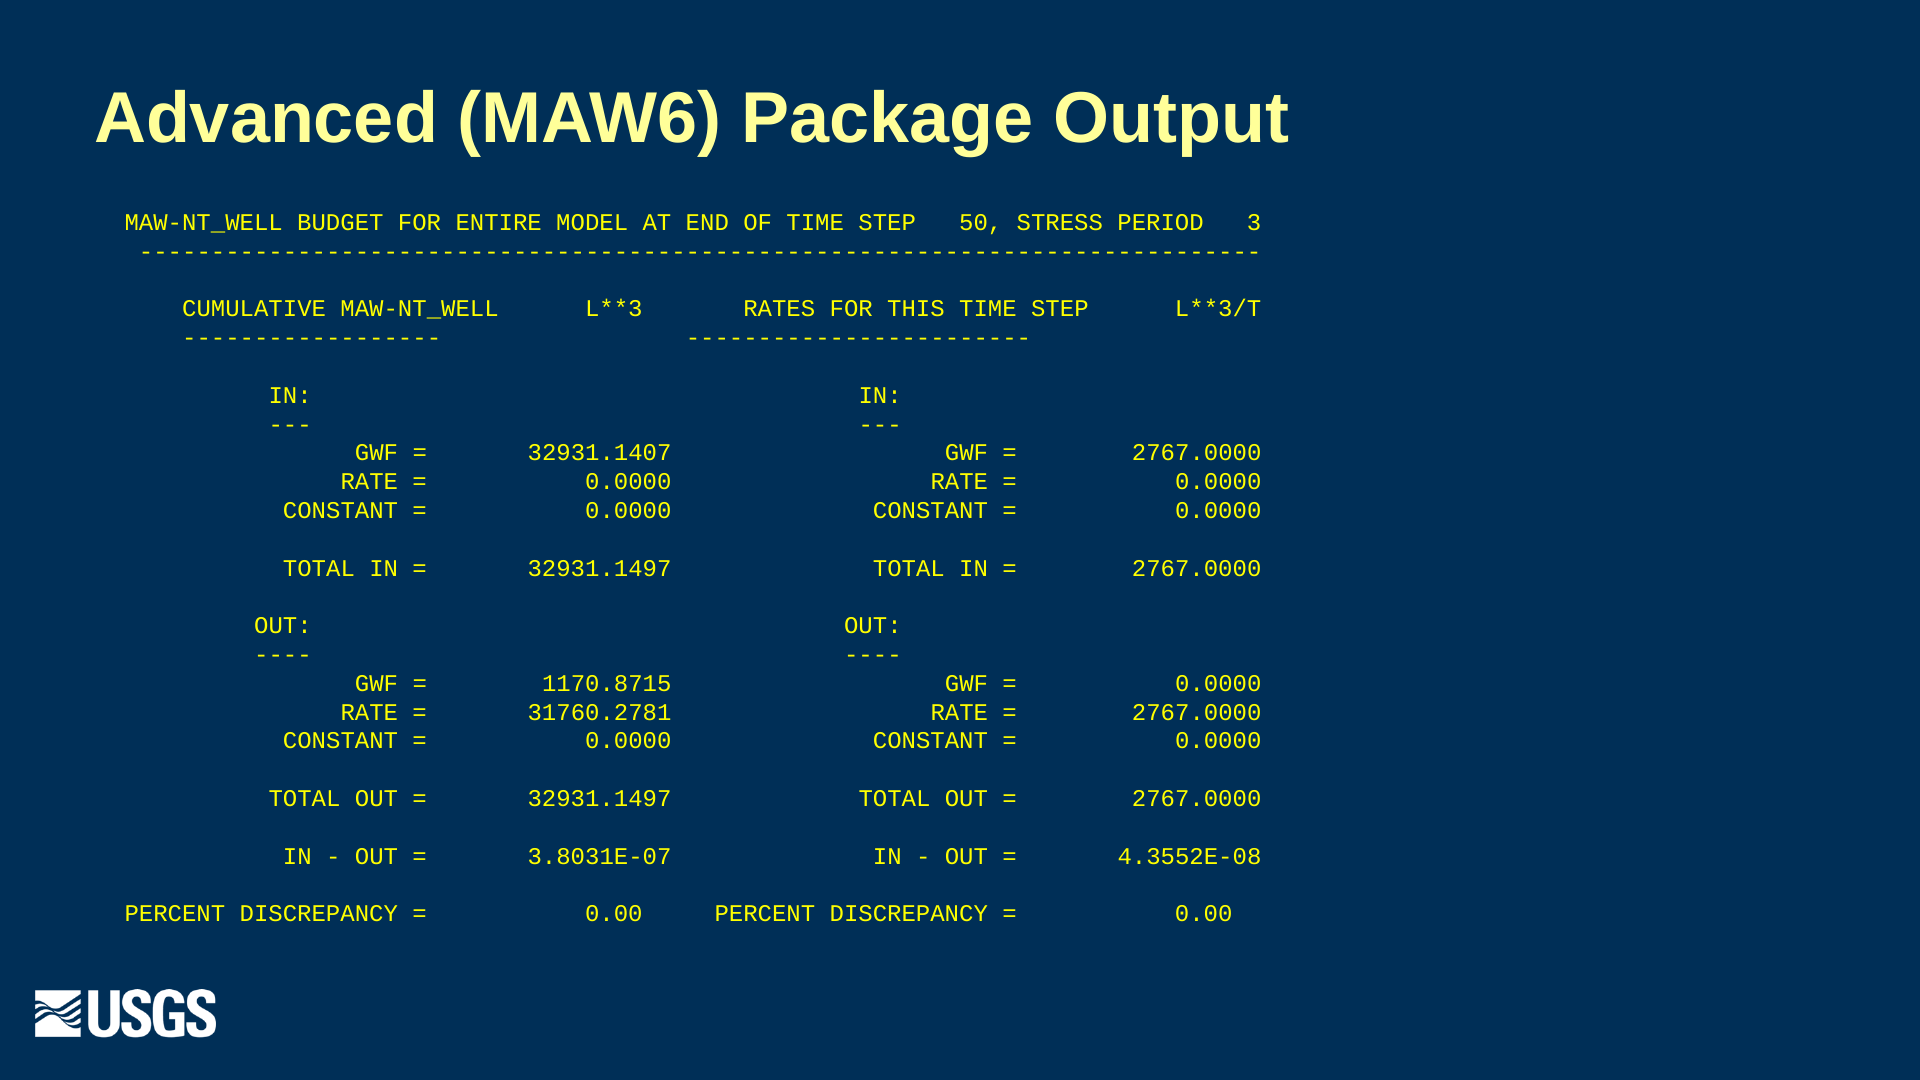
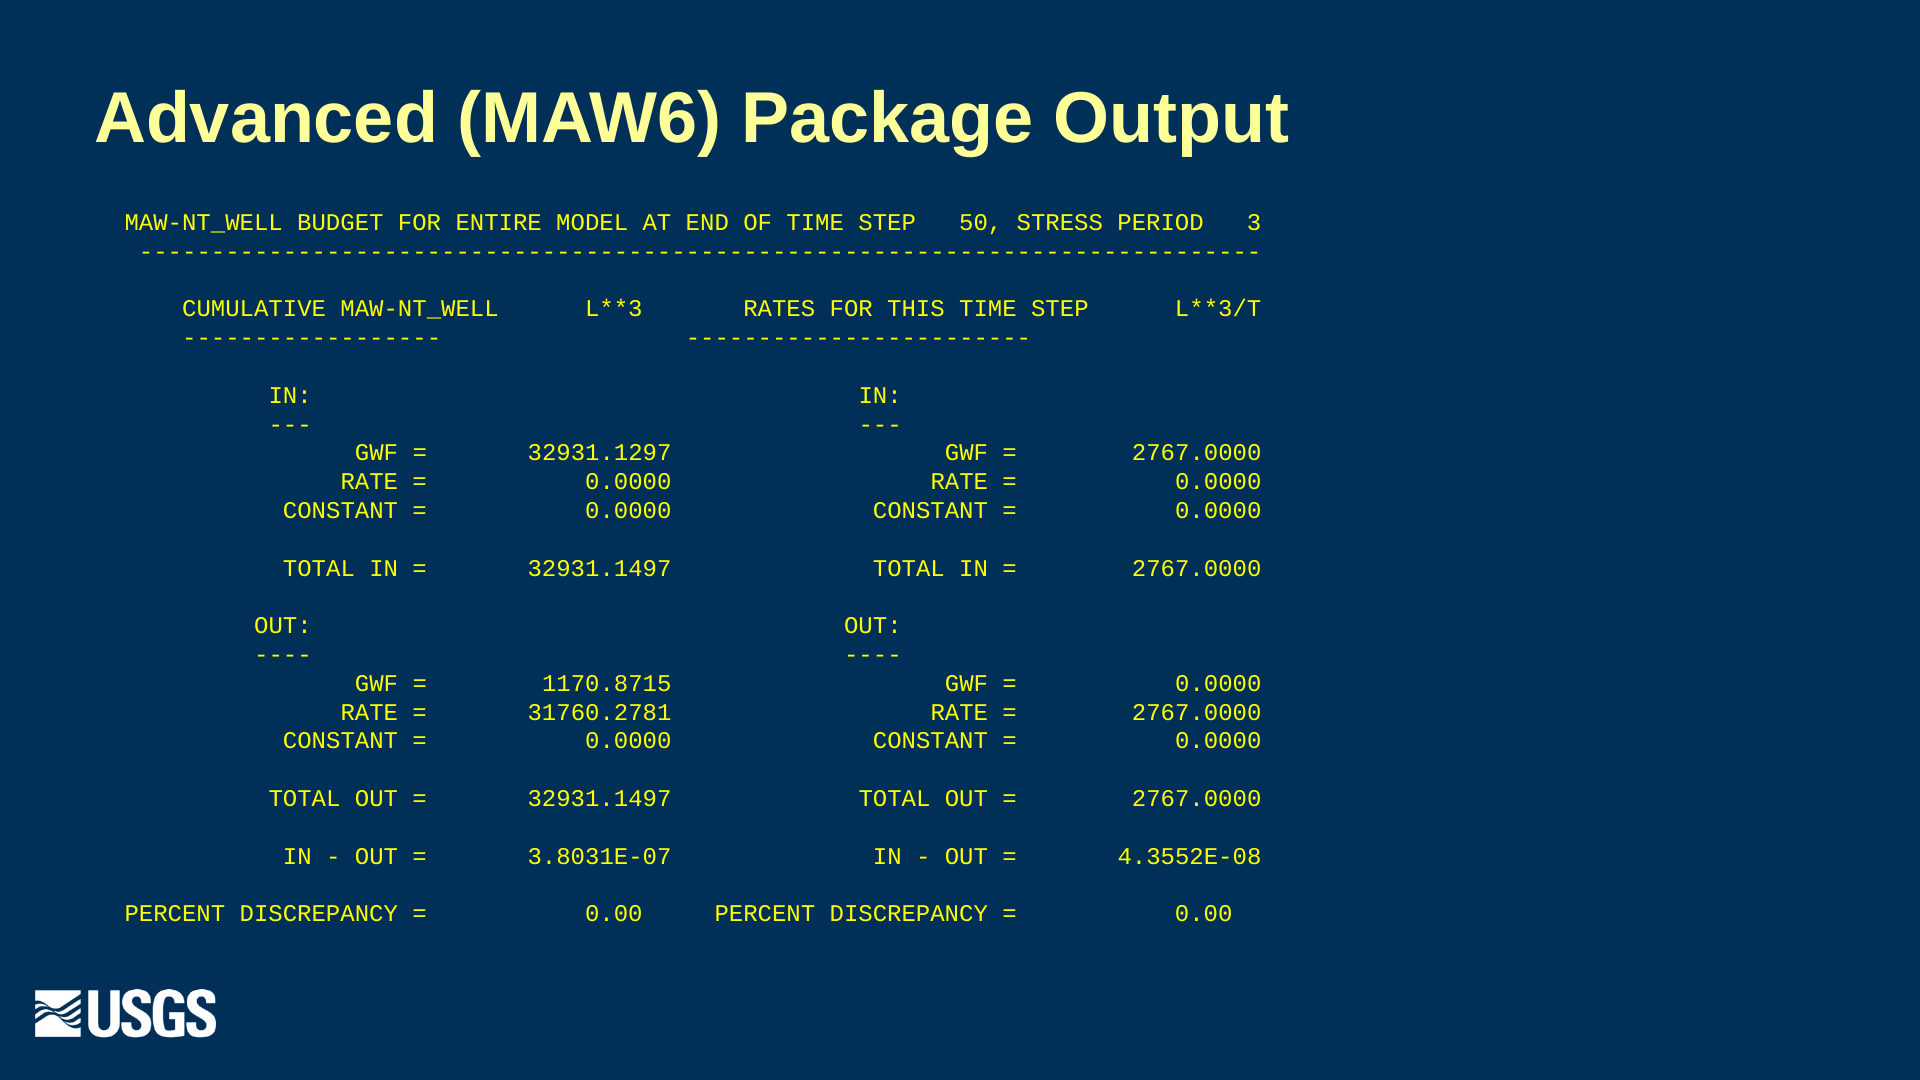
32931.1407: 32931.1407 -> 32931.1297 (600, 453)
